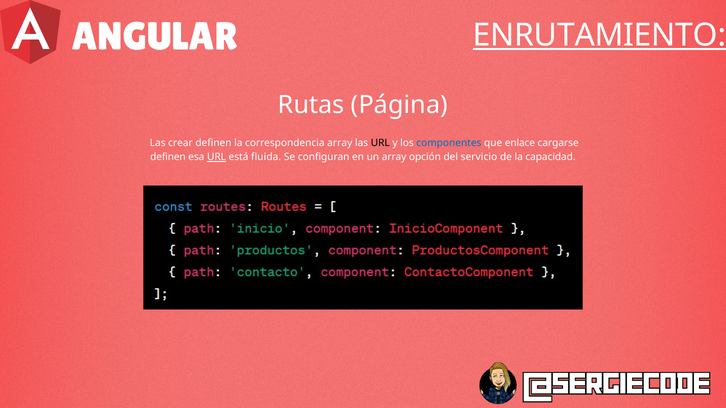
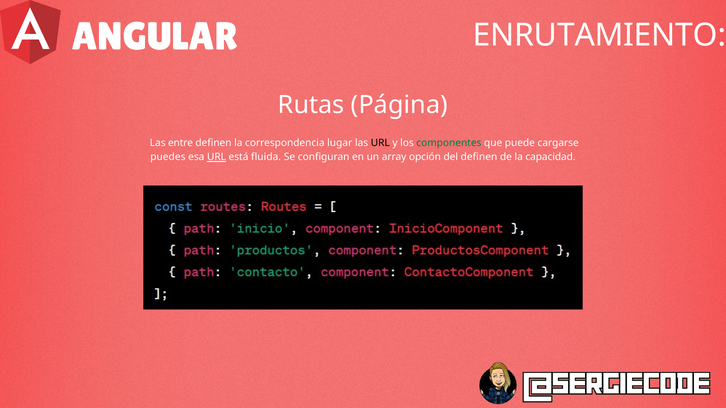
ENRUTAMIENTO underline: present -> none (600, 36)
crear: crear -> entre (181, 143)
correspondencia array: array -> lugar (340, 143)
componentes colour: blue -> green (449, 143)
enlace: enlace -> puede (520, 143)
definen: definen -> puedes (168, 157)
del servicio: servicio -> definen (479, 157)
